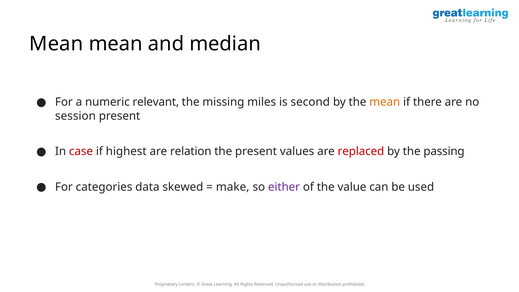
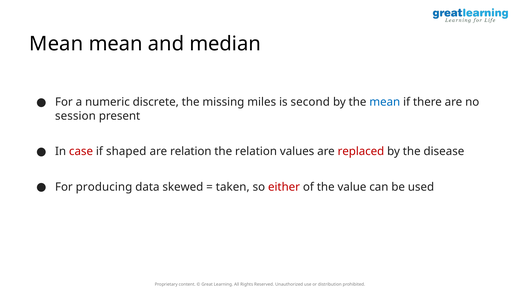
relevant: relevant -> discrete (156, 102)
mean colour: orange -> blue (385, 102)
highest: highest -> shaped (126, 151)
the present: present -> relation (256, 151)
passing: passing -> disease (444, 151)
categories: categories -> producing (104, 187)
make: make -> taken (233, 187)
either colour: purple -> red (284, 187)
